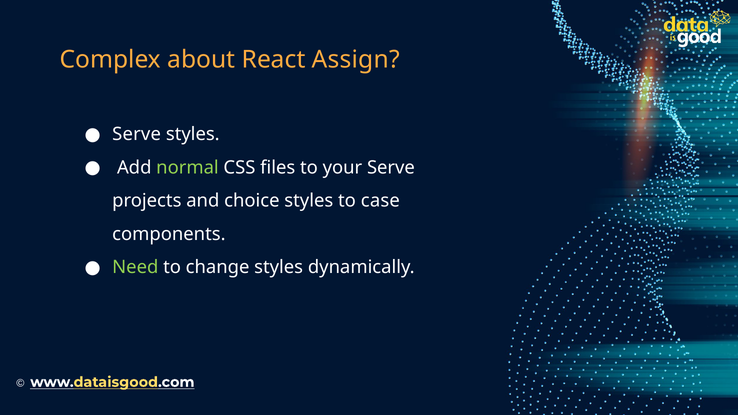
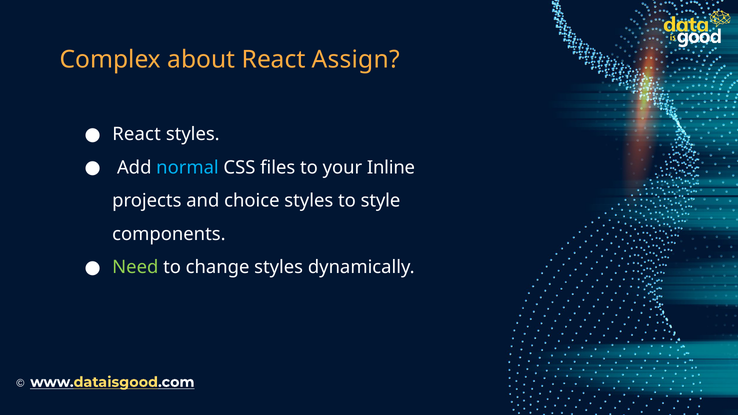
Serve: Serve -> React (137, 134)
normal colour: light green -> light blue (187, 168)
your Serve: Serve -> Inline (391, 168)
case: case -> style (380, 201)
